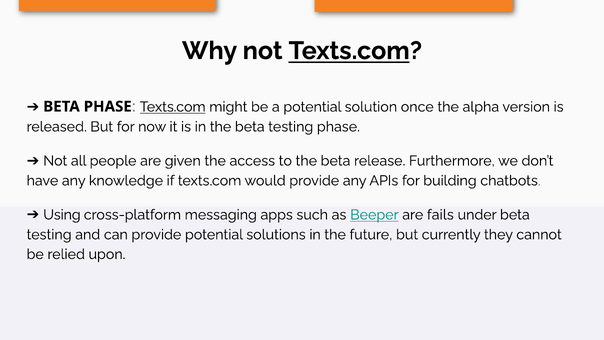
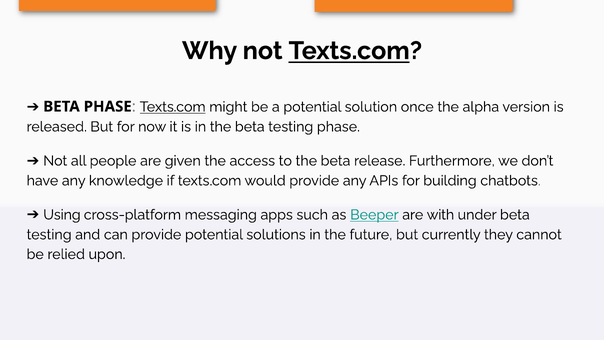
fails: fails -> with (440, 215)
